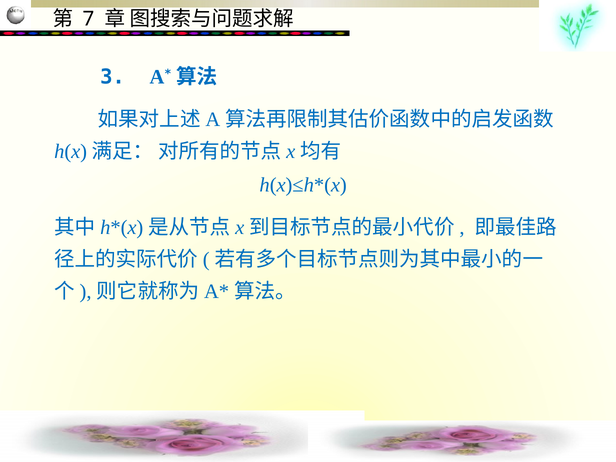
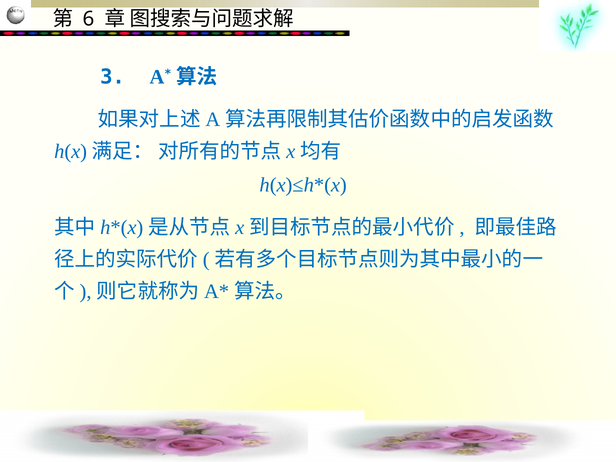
7: 7 -> 6 (88, 19)
